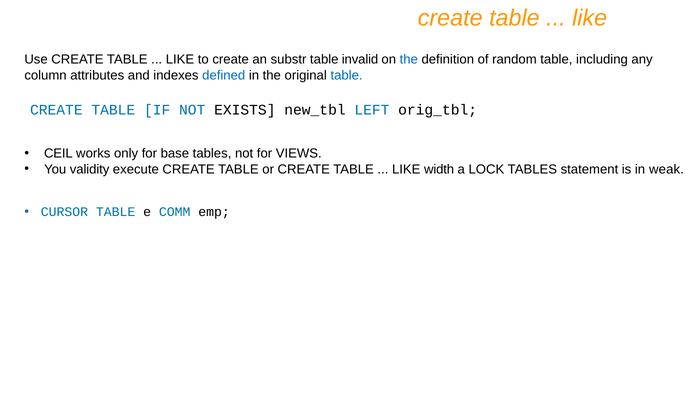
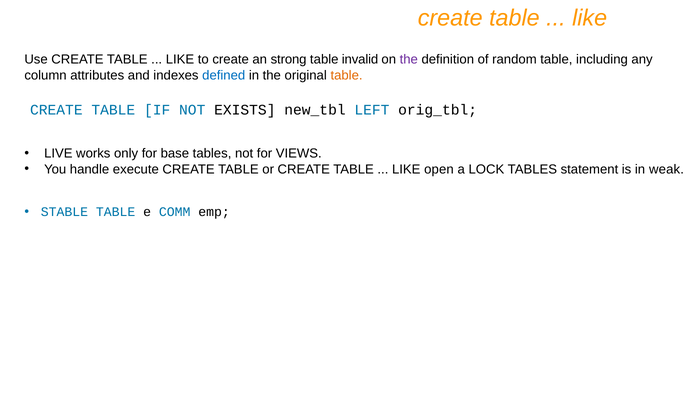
substr: substr -> strong (289, 59)
the colour: blue -> purple (409, 59)
table colour: blue -> orange (347, 75)
CEIL: CEIL -> LIVE (58, 153)
validity: validity -> handle (90, 169)
width: width -> open (439, 169)
CURSOR: CURSOR -> STABLE (64, 212)
